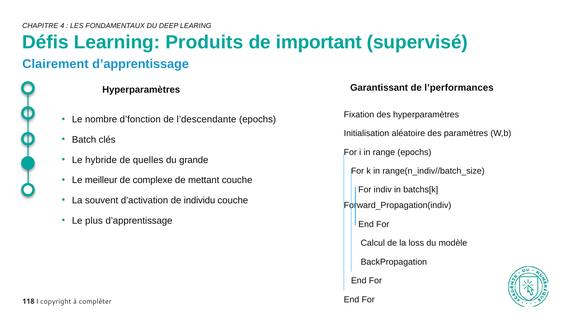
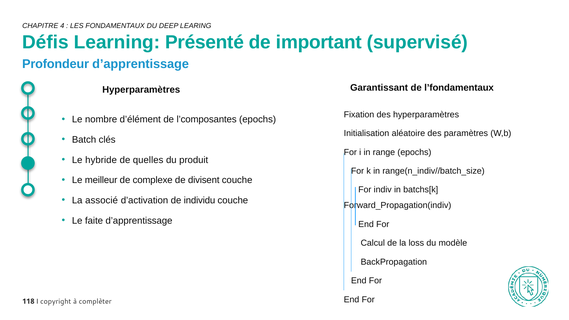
Produits: Produits -> Présenté (205, 42)
Clairement: Clairement -> Profondeur (56, 64)
l’performances: l’performances -> l’fondamentaux (459, 88)
d’fonction: d’fonction -> d’élément (140, 119)
l’descendante: l’descendante -> l’composantes (207, 119)
grande: grande -> produit (194, 160)
mettant: mettant -> divisent (204, 180)
souvent: souvent -> associé (102, 200)
plus: plus -> faite (94, 221)
